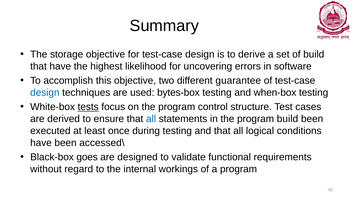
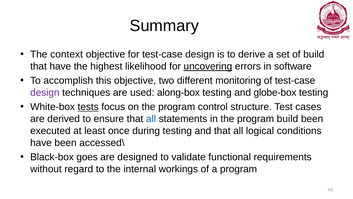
storage: storage -> context (67, 54)
uncovering underline: none -> present (208, 66)
guarantee: guarantee -> monitoring (238, 81)
design colour: blue -> purple (45, 92)
bytes-box: bytes-box -> along-box (178, 92)
when-box: when-box -> globe-box (275, 92)
